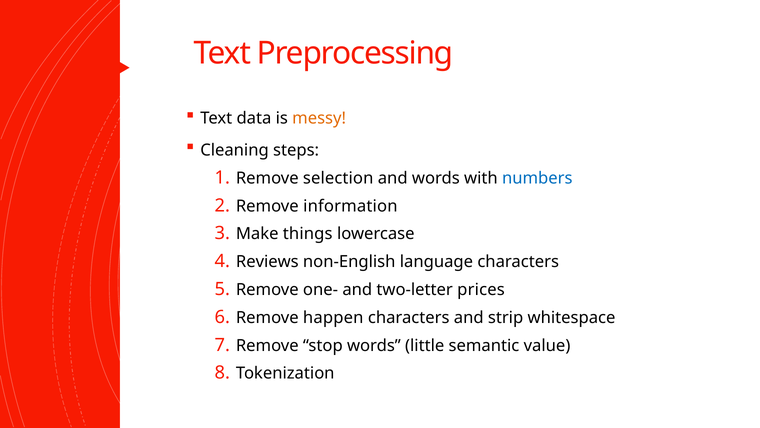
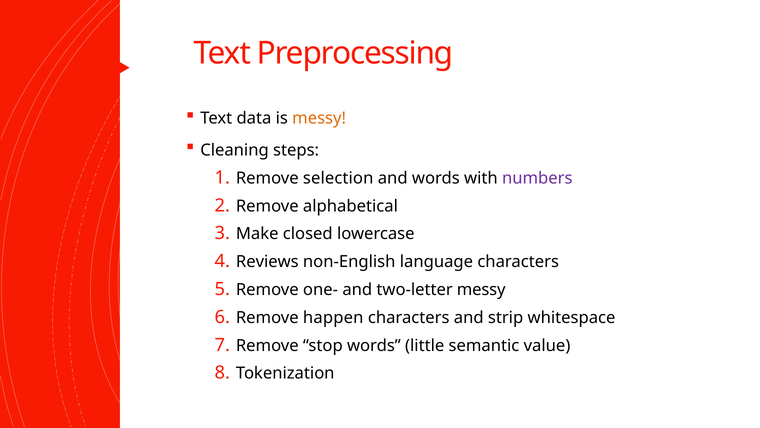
numbers colour: blue -> purple (537, 178)
information: information -> alphabetical (350, 206)
things: things -> closed (308, 234)
two-letter prices: prices -> messy (481, 289)
